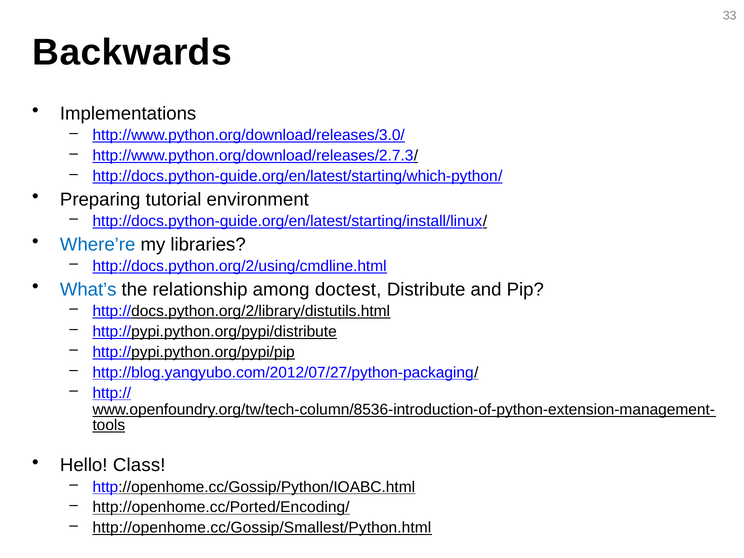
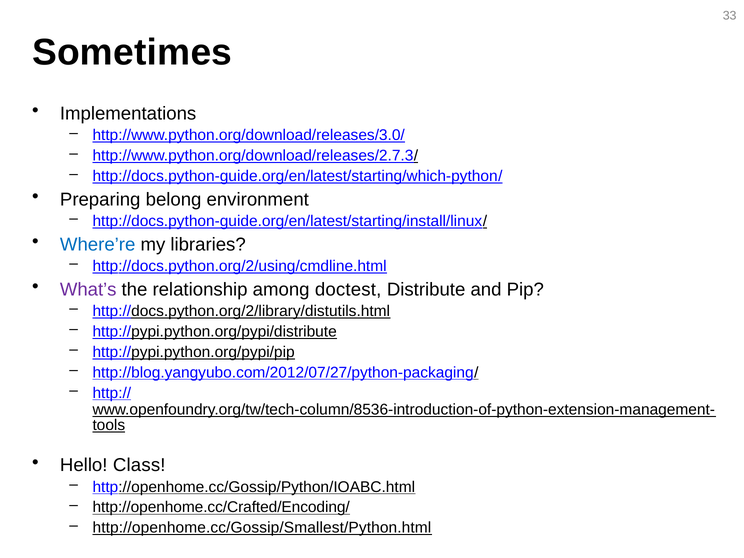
Backwards: Backwards -> Sometimes (132, 53)
tutorial: tutorial -> belong (174, 199)
What’s colour: blue -> purple (88, 289)
http://openhome.cc/Ported/Encoding/: http://openhome.cc/Ported/Encoding/ -> http://openhome.cc/Crafted/Encoding/ (221, 507)
